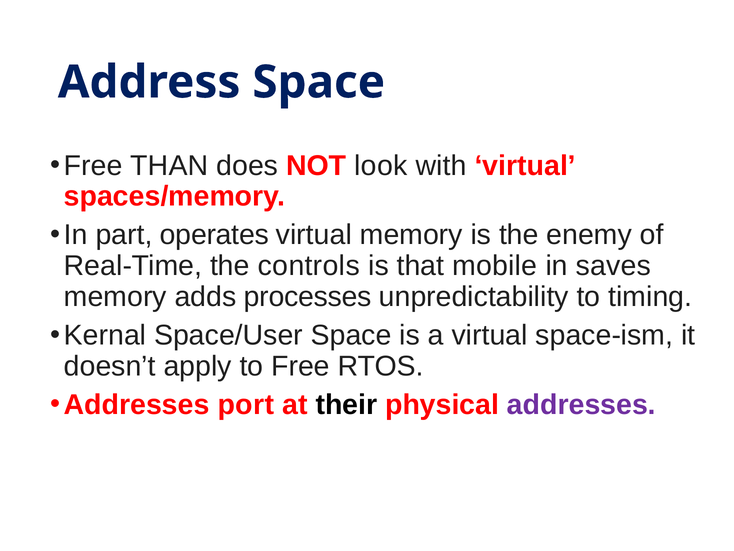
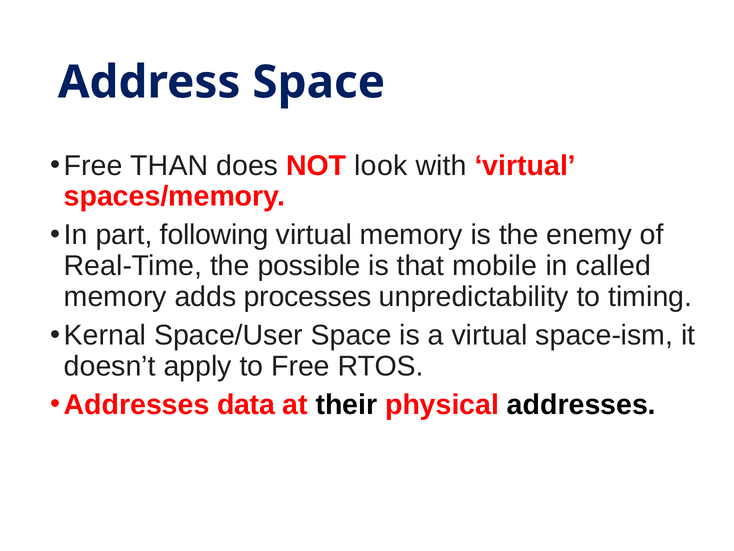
operates: operates -> following (214, 235)
controls: controls -> possible (309, 266)
saves: saves -> called (613, 266)
port: port -> data (246, 404)
addresses colour: purple -> black (581, 404)
